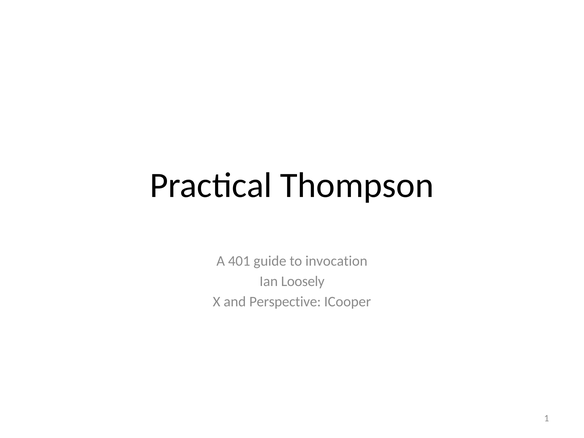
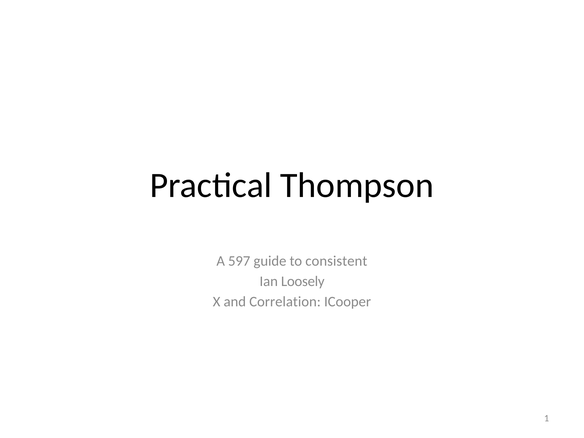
401: 401 -> 597 (239, 261)
invocation: invocation -> consistent (336, 261)
Perspective: Perspective -> Correlation (285, 302)
